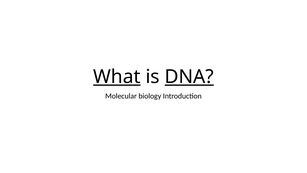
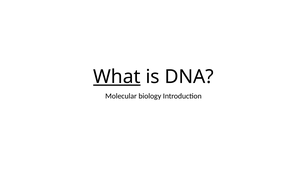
DNA underline: present -> none (189, 77)
